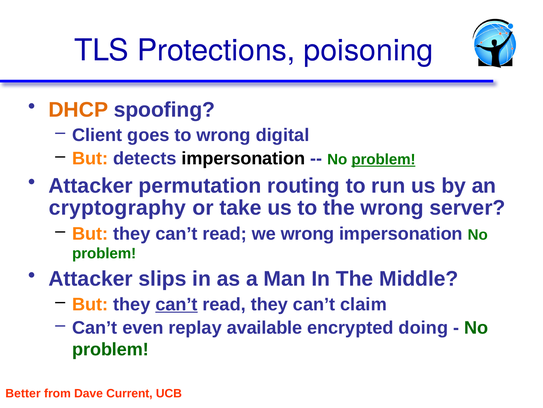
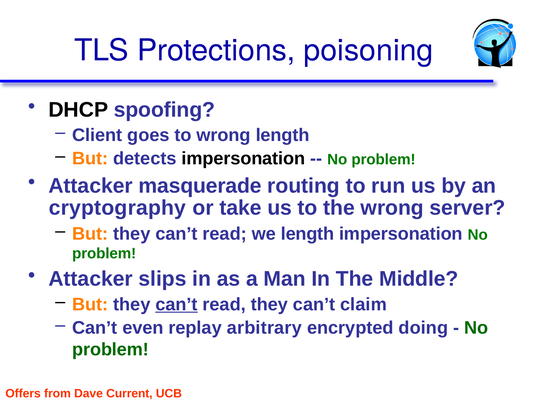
DHCP colour: orange -> black (78, 110)
wrong digital: digital -> length (283, 135)
problem underline: present -> none (384, 159)
permutation: permutation -> masquerade (200, 185)
we wrong: wrong -> length (308, 233)
available: available -> arbitrary (264, 327)
Better: Better -> Offers (23, 393)
